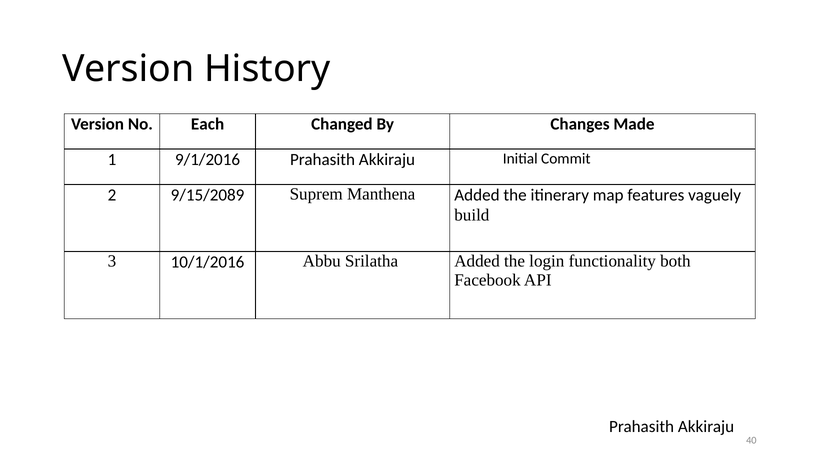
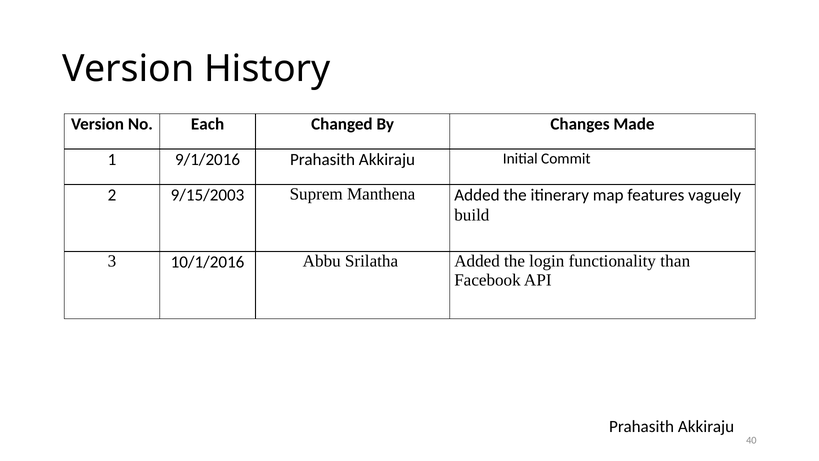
9/15/2089: 9/15/2089 -> 9/15/2003 (208, 195)
both: both -> than (675, 261)
